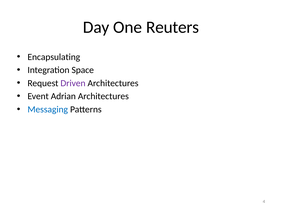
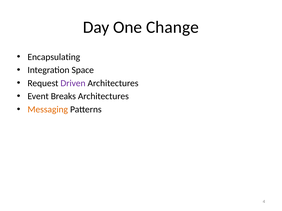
Reuters: Reuters -> Change (172, 27)
Adrian: Adrian -> Breaks (63, 97)
Messaging colour: blue -> orange (48, 110)
